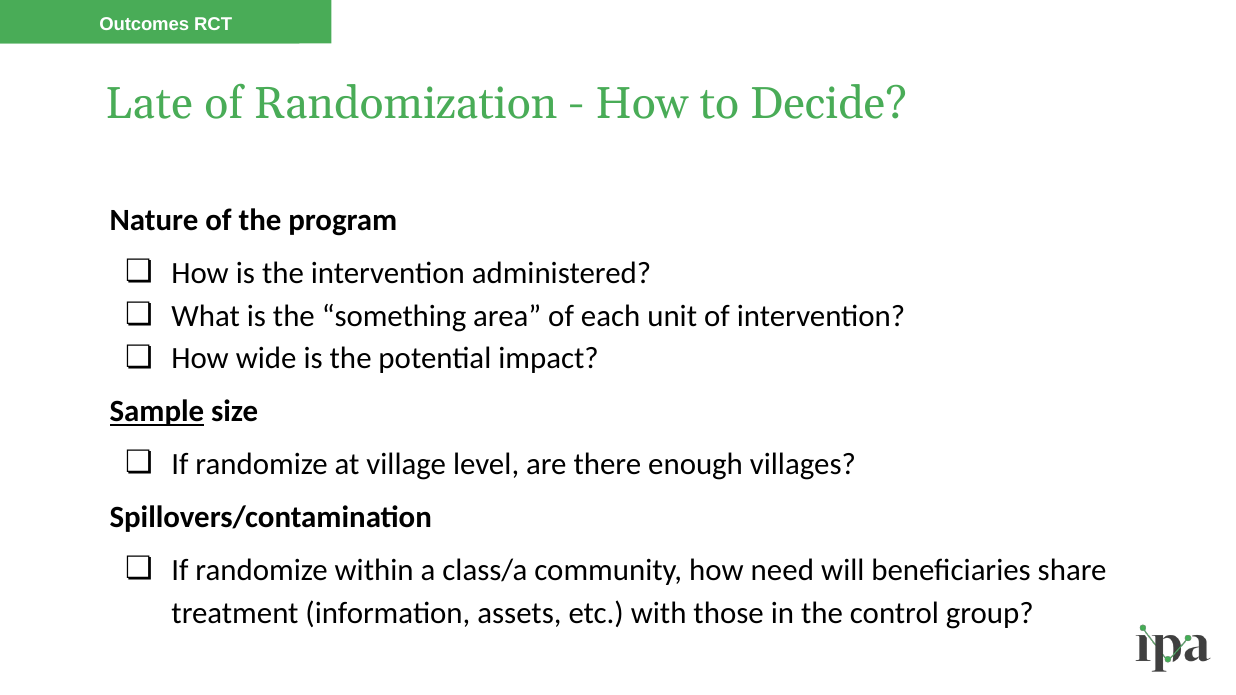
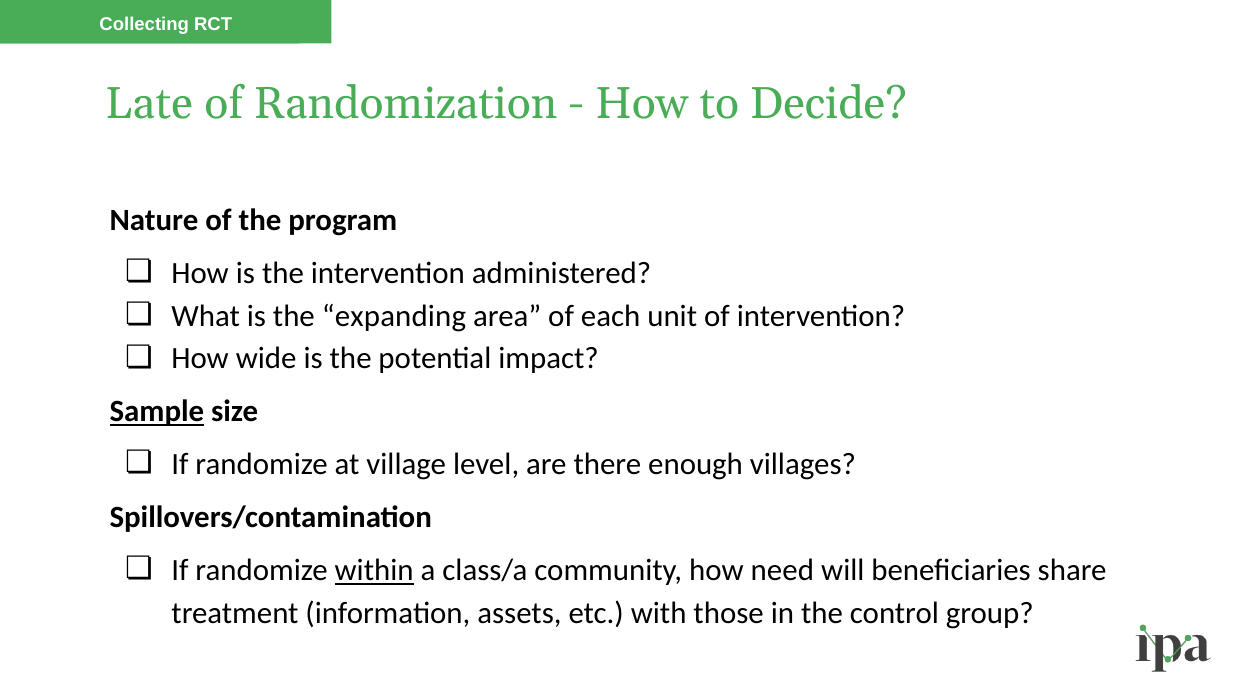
Outcomes: Outcomes -> Collecting (144, 25)
something: something -> expanding (394, 316)
within underline: none -> present (374, 571)
